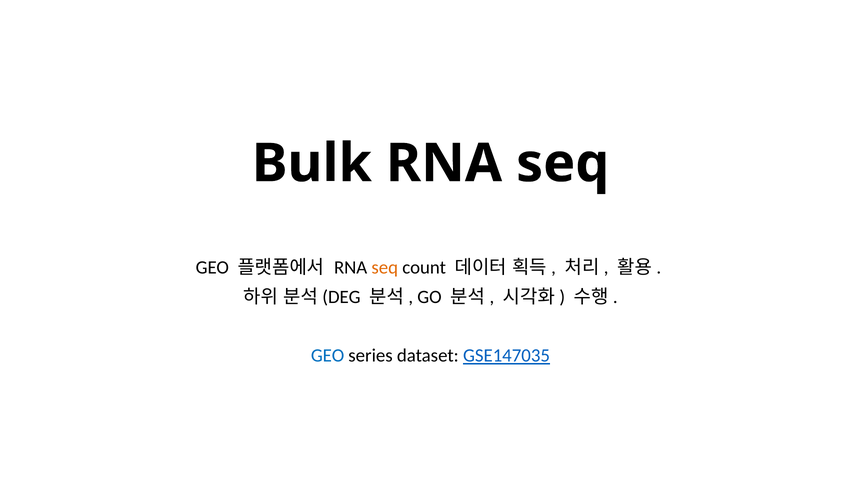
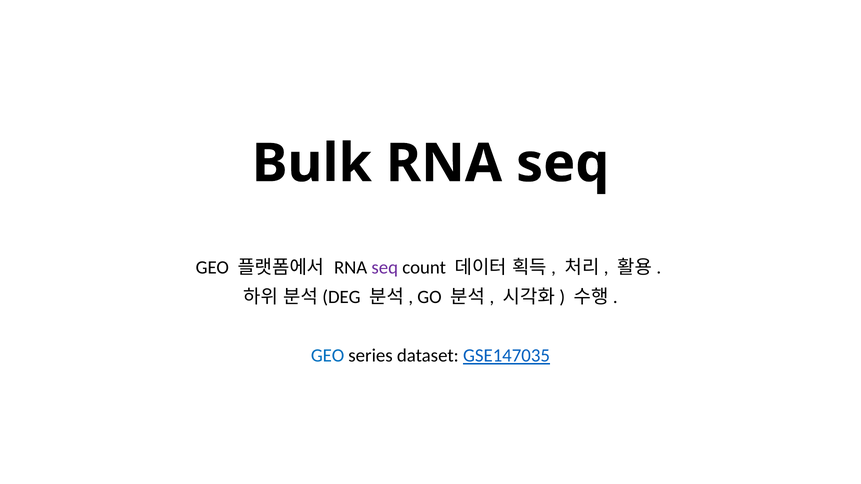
seq colour: orange -> purple (385, 268)
